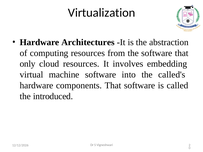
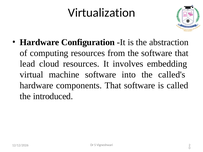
Architectures: Architectures -> Configuration (88, 42)
only: only -> lead (28, 64)
